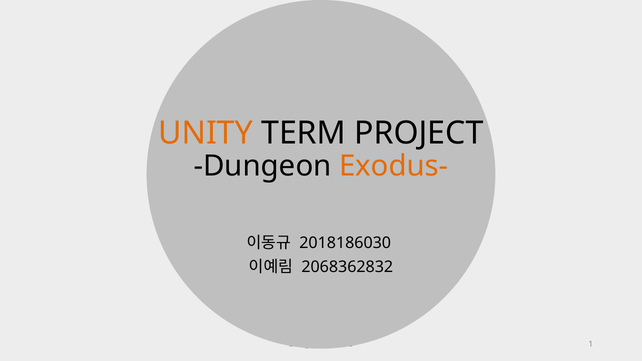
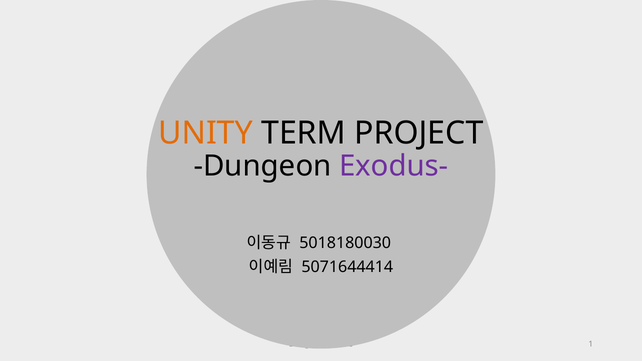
Exodus- colour: orange -> purple (394, 166)
2018186030: 2018186030 -> 5018180030 (345, 243)
2068362832: 2068362832 -> 5071644414 (347, 267)
